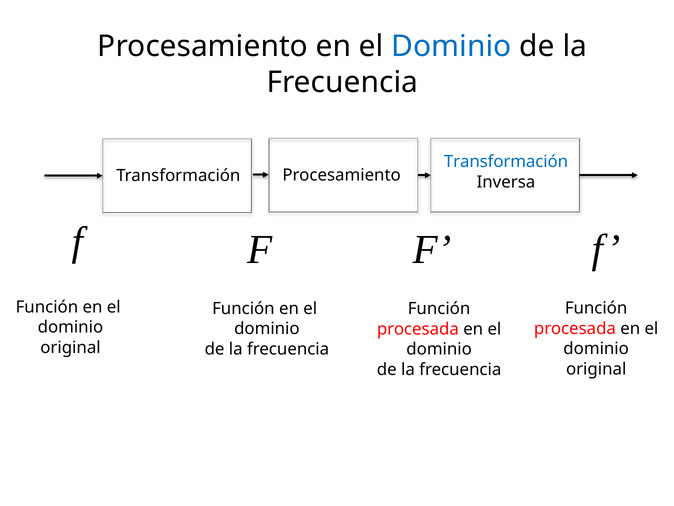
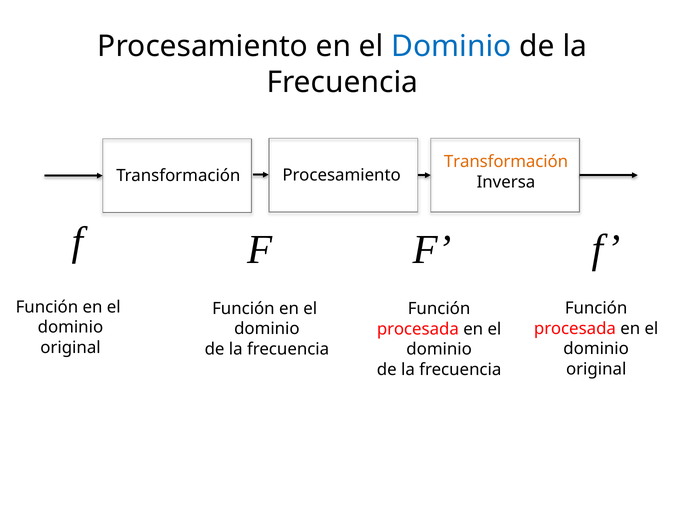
Transformación colour: blue -> orange (506, 162)
